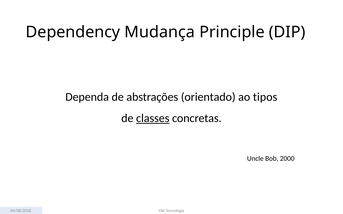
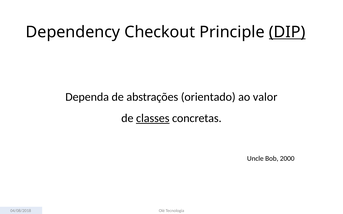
Mudança: Mudança -> Checkout (160, 32)
DIP underline: none -> present (287, 32)
tipos: tipos -> valor (265, 97)
